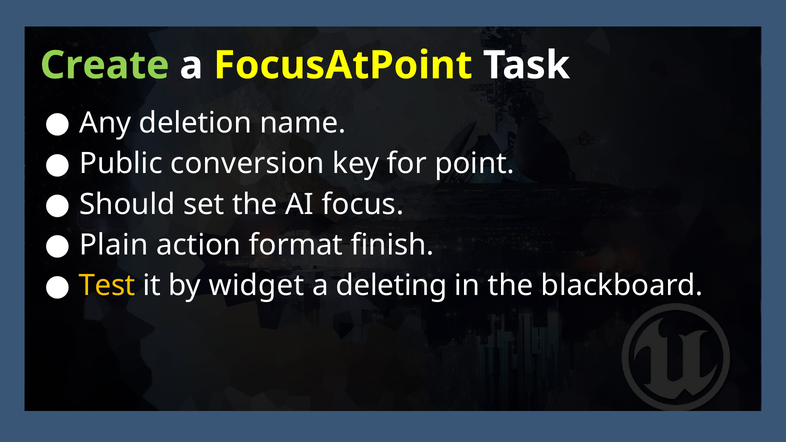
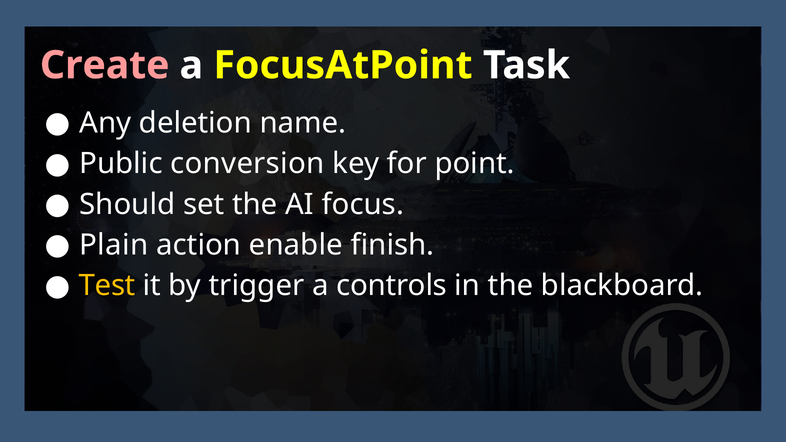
Create colour: light green -> pink (105, 65)
format: format -> enable (296, 245)
widget: widget -> trigger (257, 286)
deleting: deleting -> controls (392, 286)
